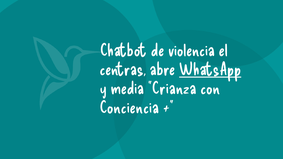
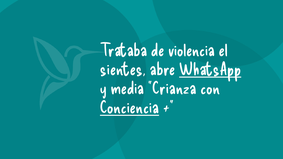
Chatbot: Chatbot -> Trataba (124, 50)
centras: centras -> sientes (123, 70)
Conciencia underline: none -> present (130, 108)
